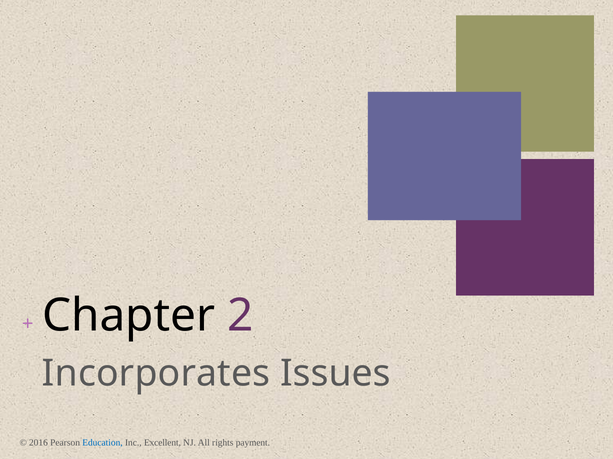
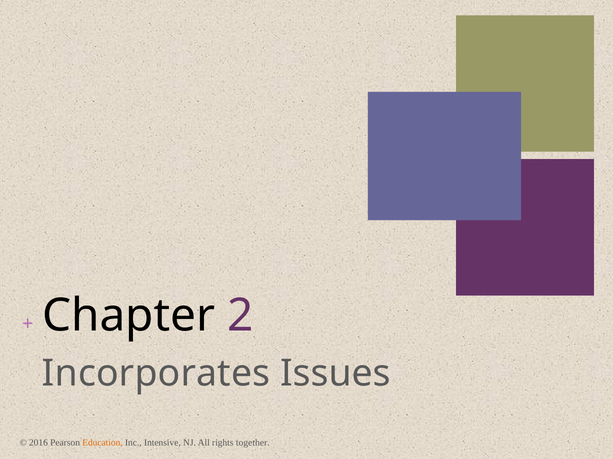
Education colour: blue -> orange (102, 443)
Excellent: Excellent -> Intensive (162, 443)
payment: payment -> together (253, 443)
